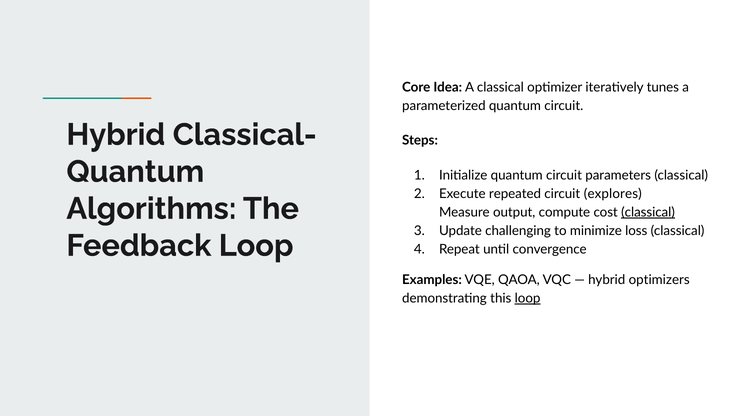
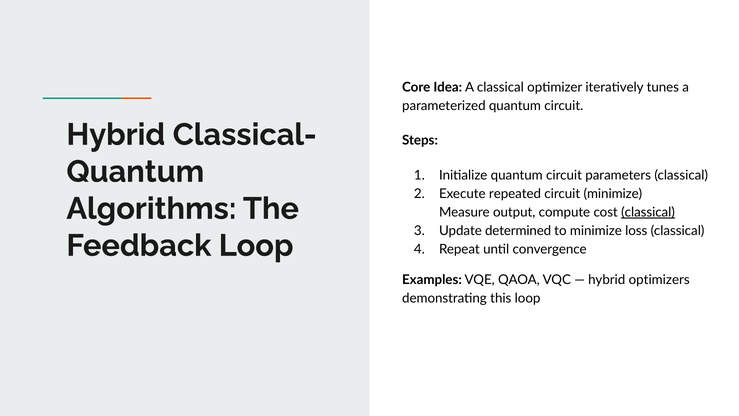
circuit explores: explores -> minimize (613, 194)
challenging: challenging -> determined (518, 231)
loop underline: present -> none (528, 298)
